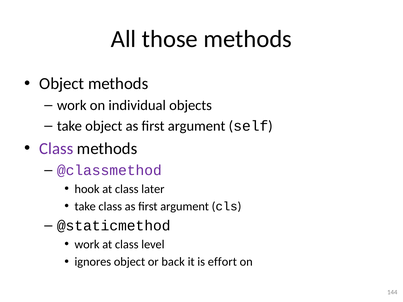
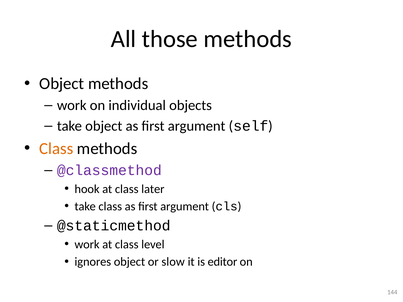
Class colour: purple -> orange (56, 149)
back: back -> slow (173, 262)
effort: effort -> editor (222, 262)
